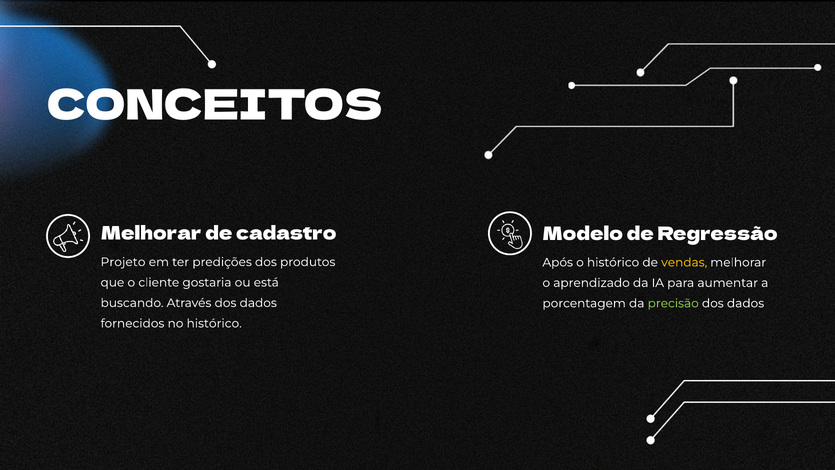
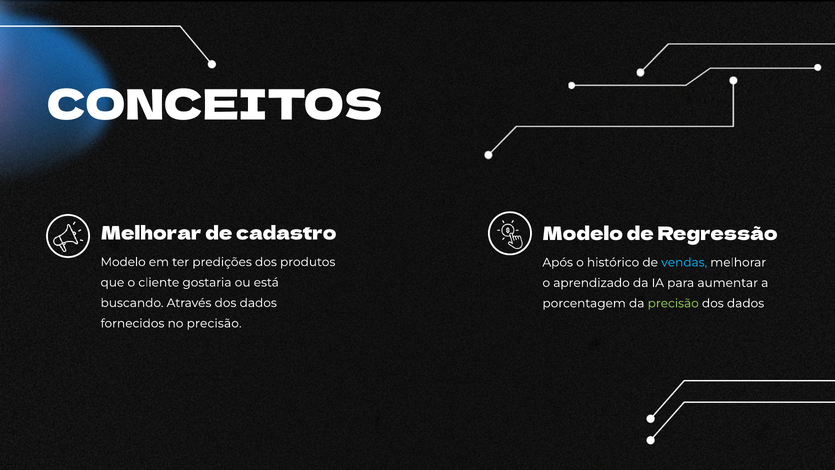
Projeto: Projeto -> Modelo (123, 262)
vendas colour: yellow -> light blue (684, 262)
no histórico: histórico -> precisão (214, 323)
